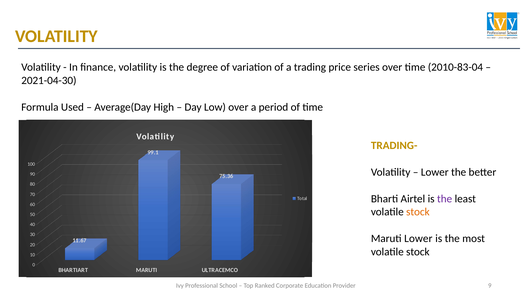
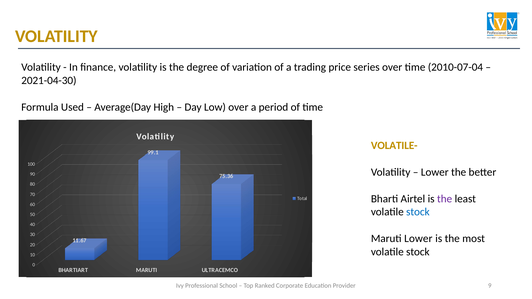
2010-83-04: 2010-83-04 -> 2010-07-04 (455, 67)
TRADING-: TRADING- -> VOLATILE- (394, 146)
stock colour: orange -> blue (418, 212)
